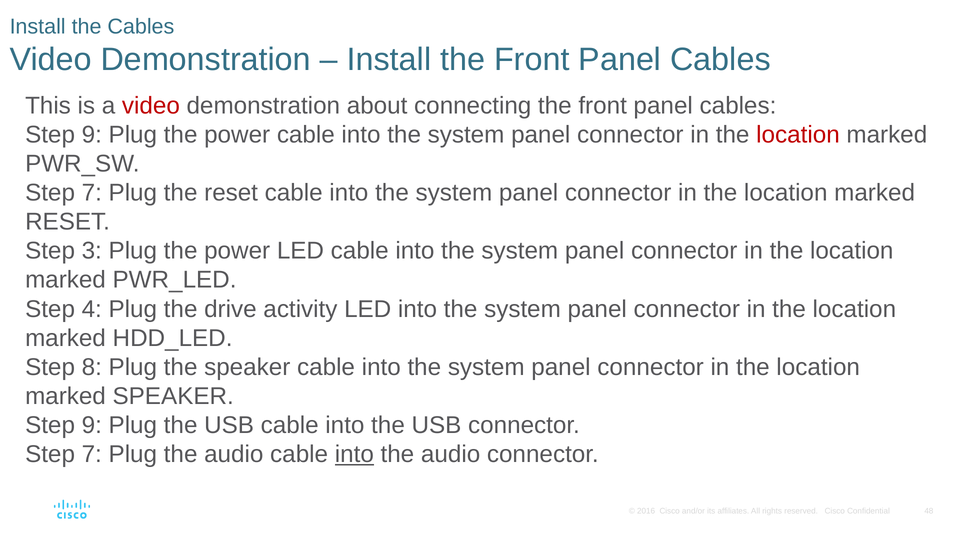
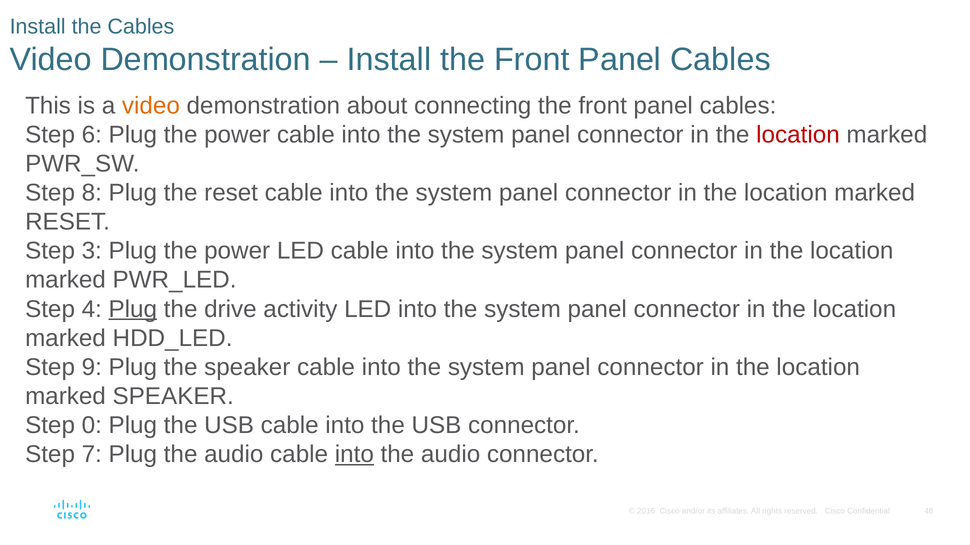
video colour: red -> orange (151, 106)
9: 9 -> 6 (92, 135)
7: 7 -> 8 (92, 193)
Plug underline: none -> present (133, 309)
8: 8 -> 9 (92, 368)
9: 9 -> 0 (92, 426)
